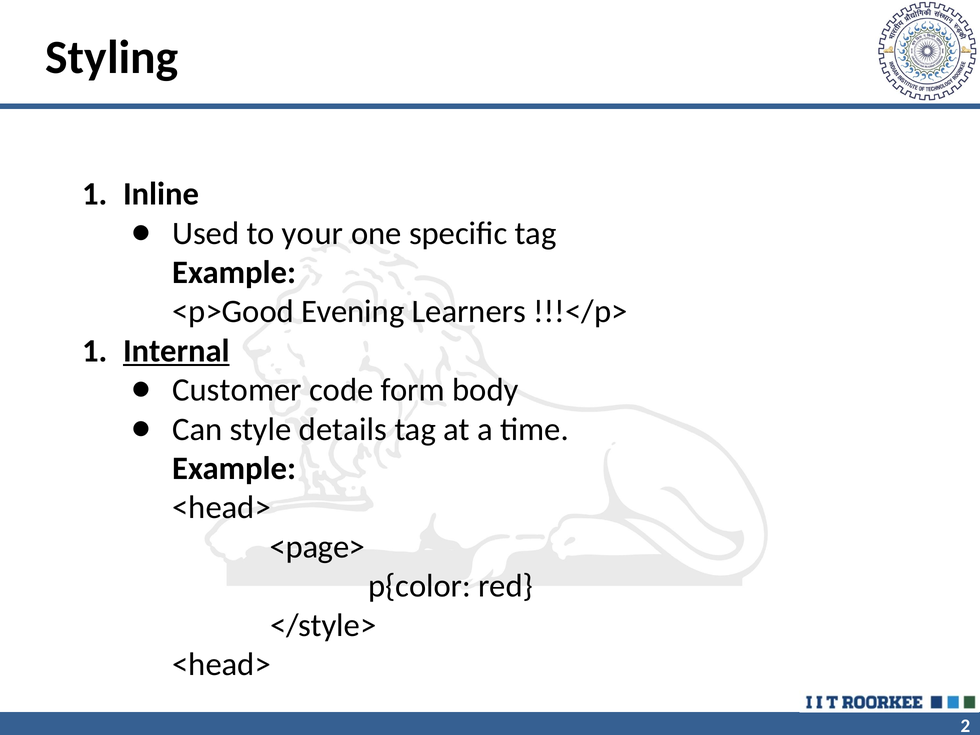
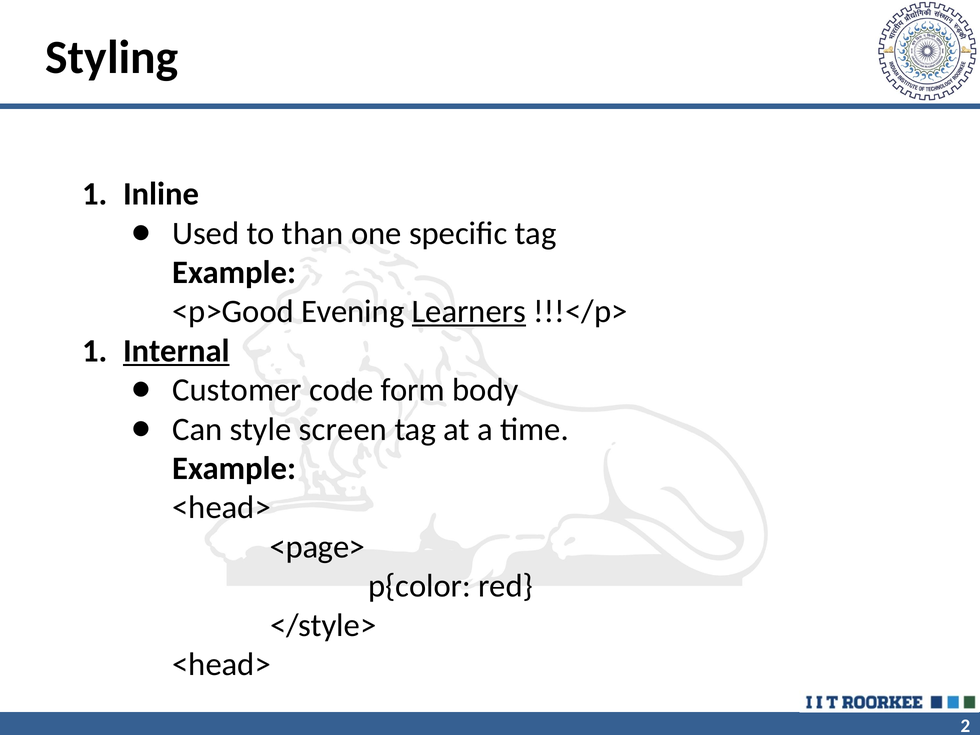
your: your -> than (313, 233)
Learners underline: none -> present (469, 312)
details: details -> screen (343, 429)
